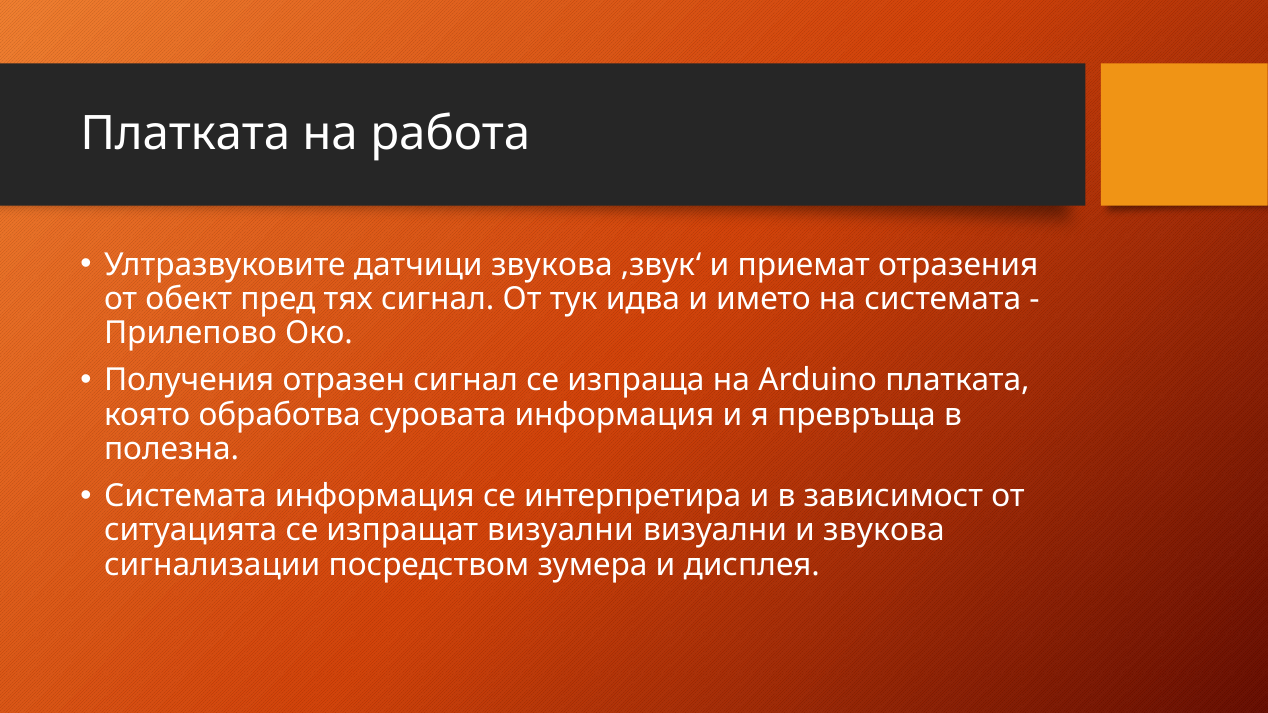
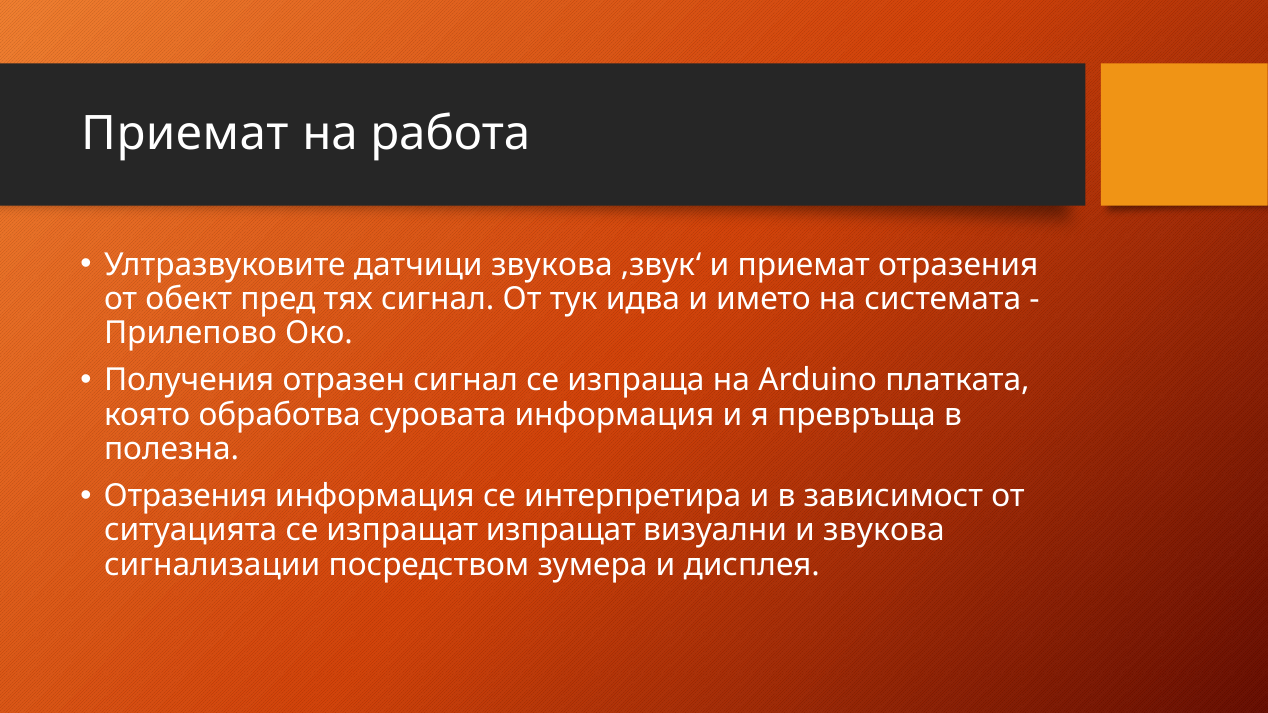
Платката: Платката -> Приемат (185, 134)
Системата: Системата -> Отразения (186, 496)
изпращат визуални: визуални -> изпращат (561, 531)
